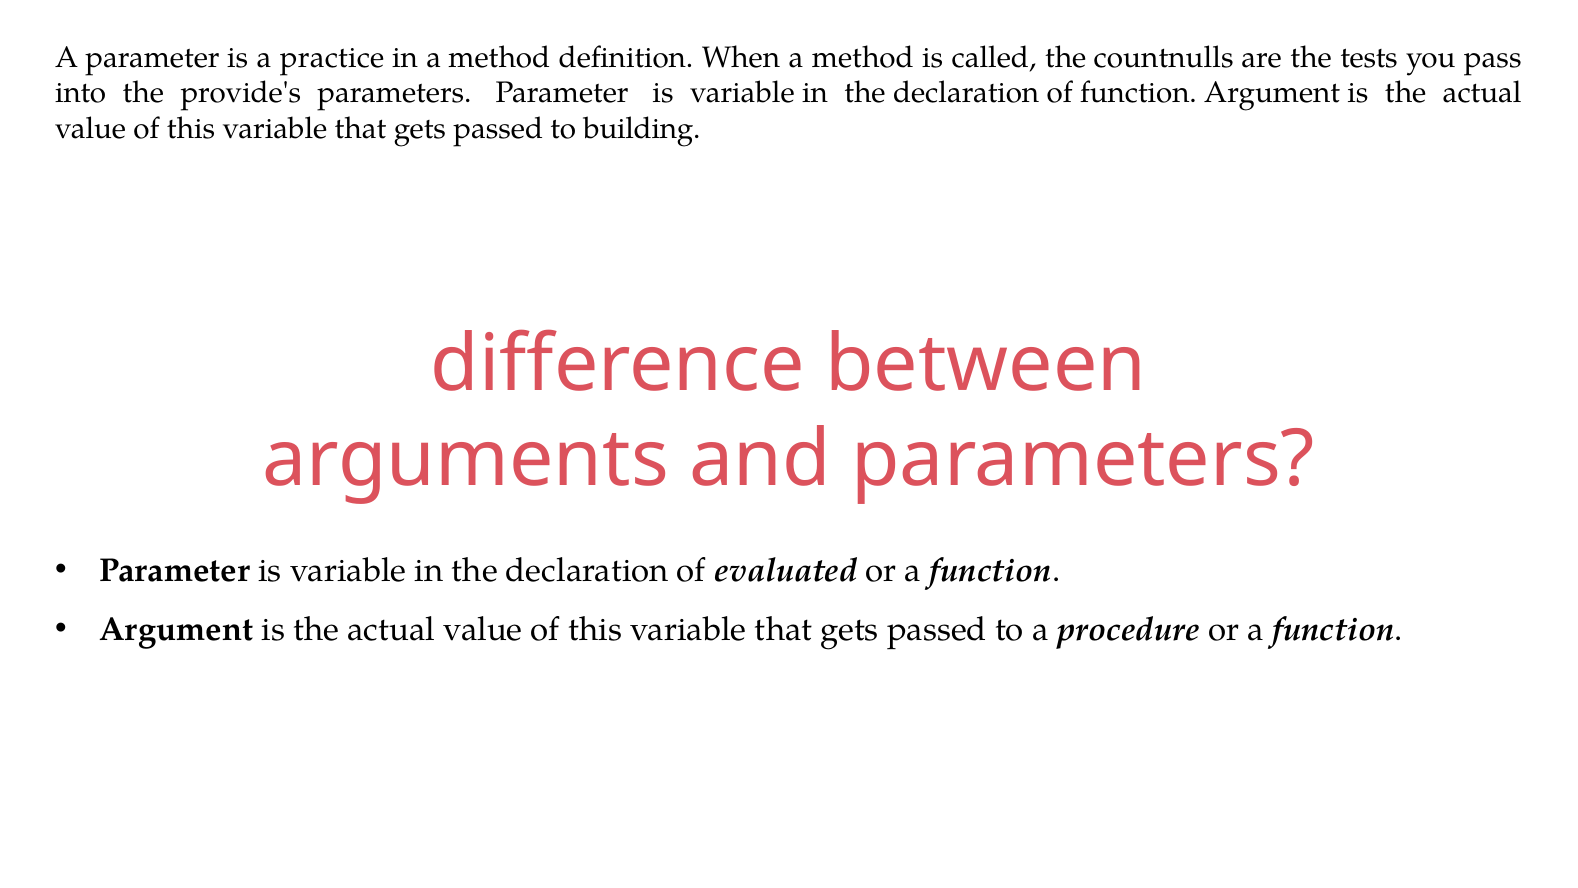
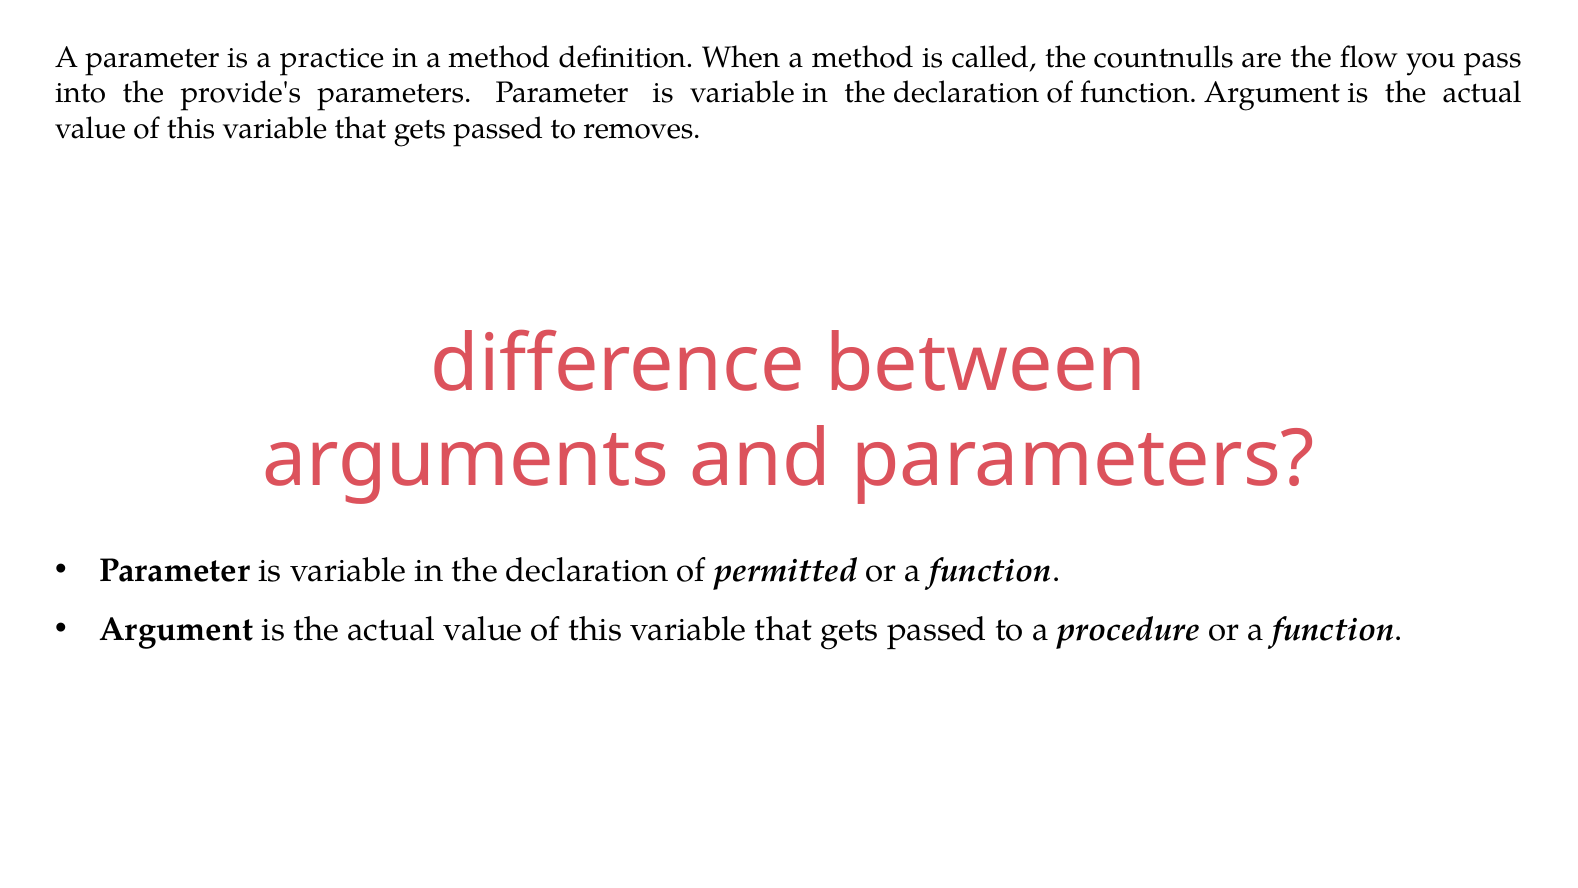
tests: tests -> flow (1369, 58)
building: building -> removes (642, 129)
evaluated: evaluated -> permitted (786, 570)
